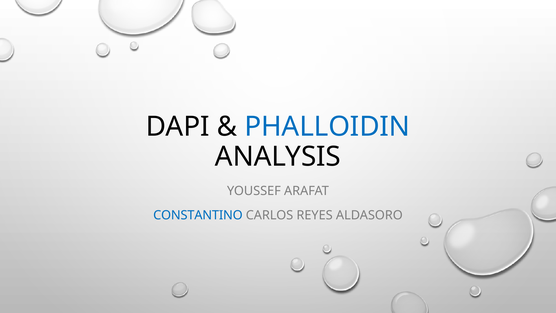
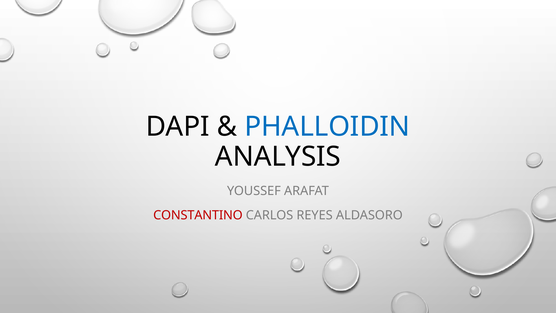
CONSTANTINO colour: blue -> red (198, 215)
